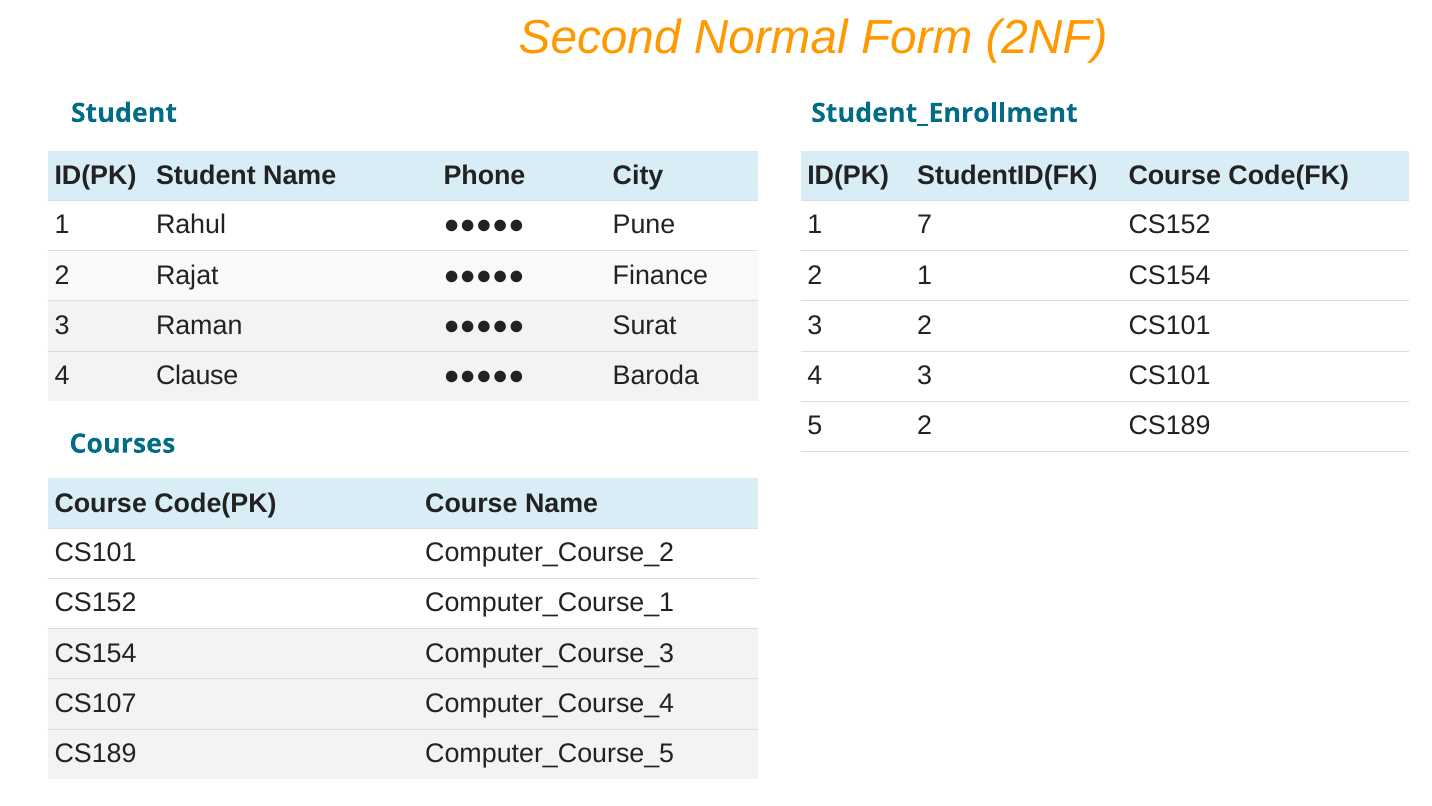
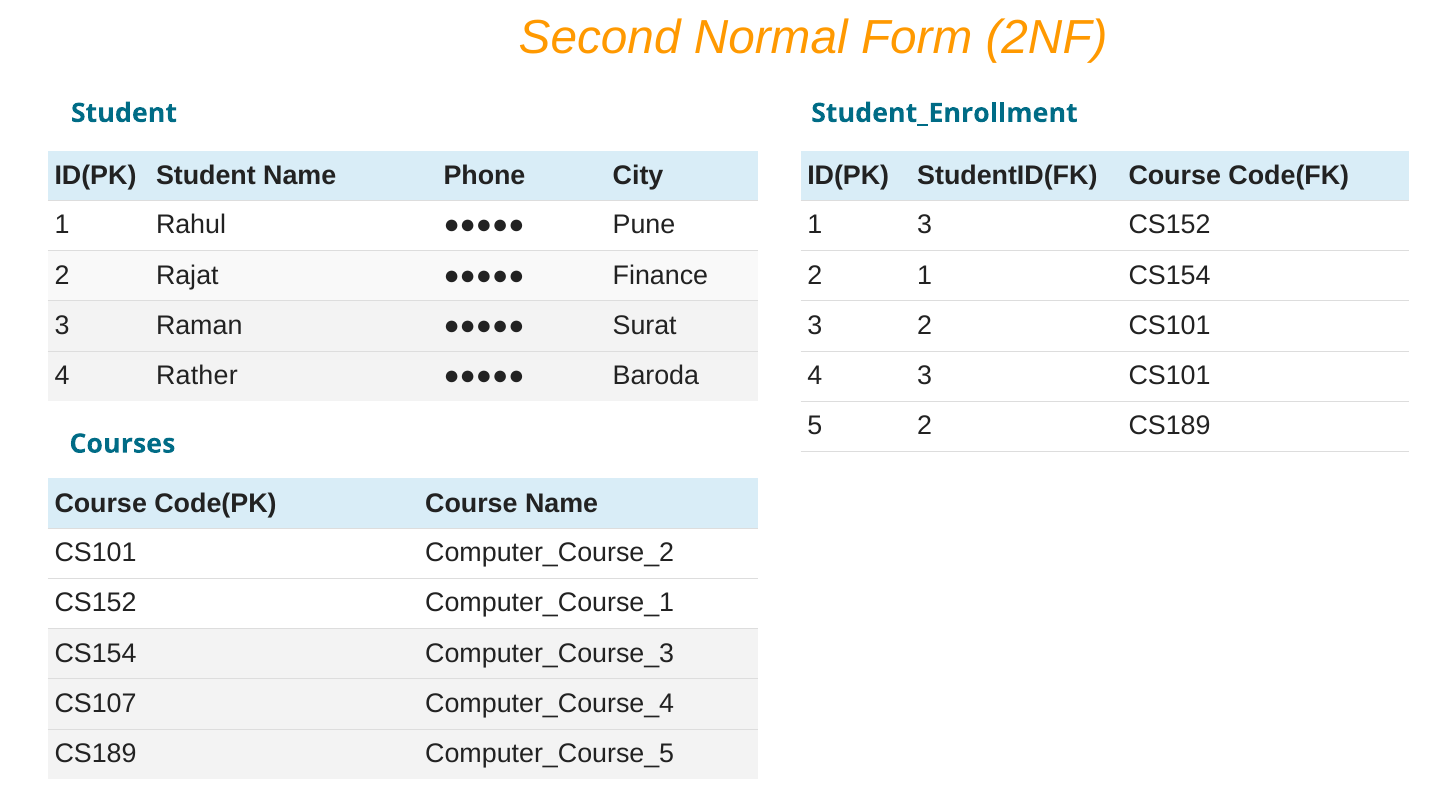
1 7: 7 -> 3 (925, 225)
Clause: Clause -> Rather (197, 375)
